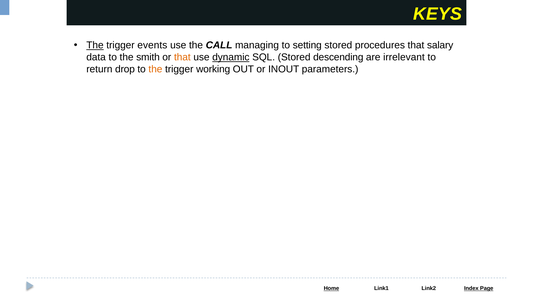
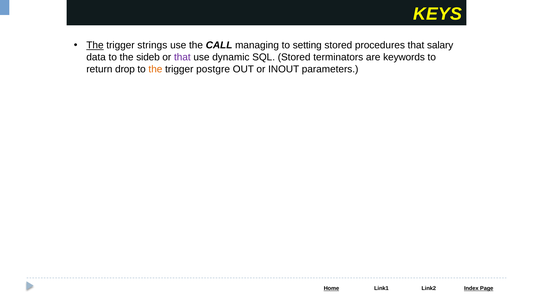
events: events -> strings (152, 45)
smith: smith -> sideb (148, 57)
that colour: orange -> purple (182, 57)
dynamic underline: present -> none (231, 57)
descending: descending -> terminators (338, 57)
irrelevant: irrelevant -> keywords (404, 57)
working: working -> postgre (213, 69)
